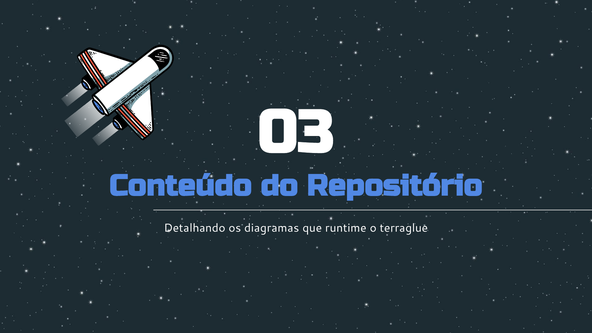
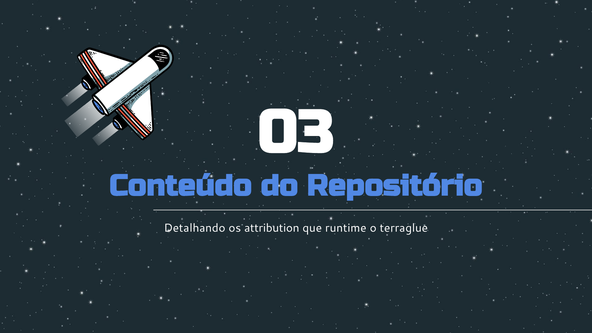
diagramas: diagramas -> attribution (272, 228)
